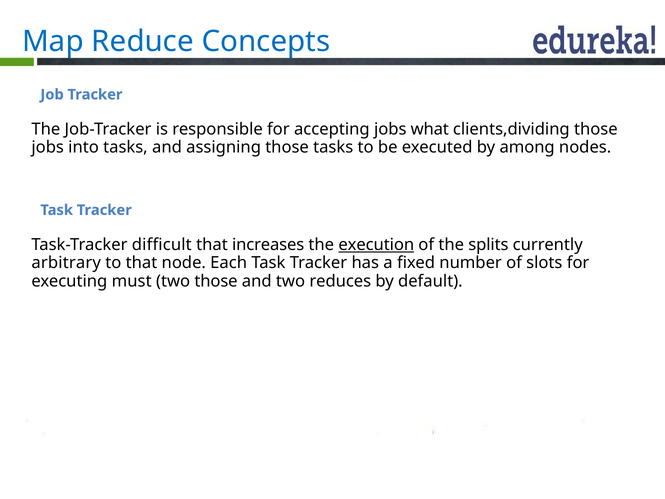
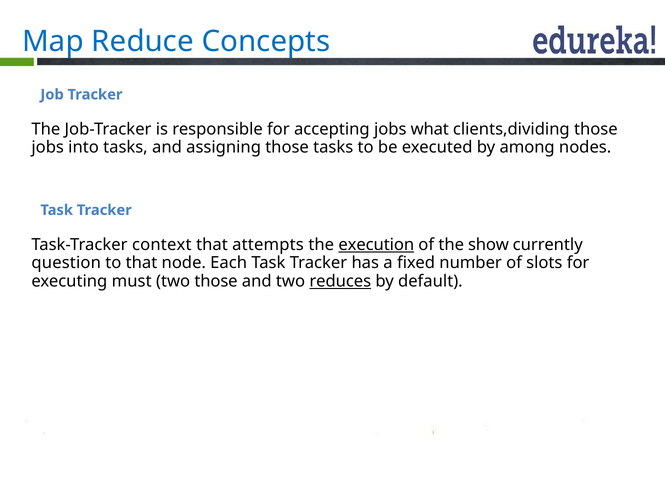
difficult: difficult -> context (162, 245)
increases: increases -> attempts (268, 245)
splits: splits -> show (488, 245)
arbitrary: arbitrary -> question (66, 263)
reduces underline: none -> present (340, 281)
